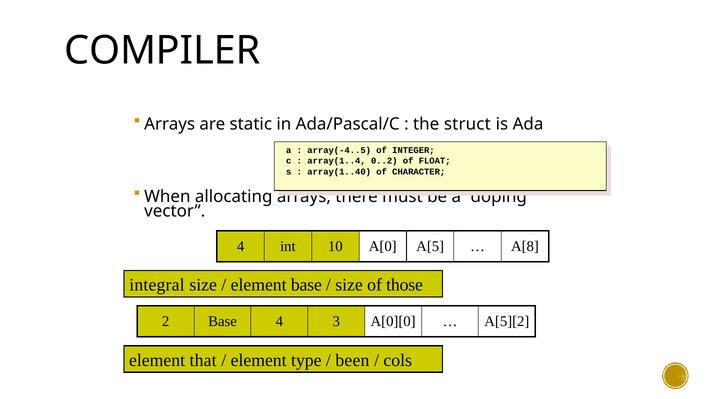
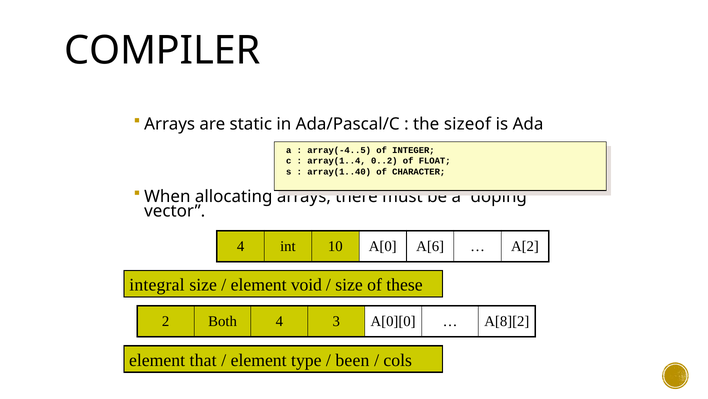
struct: struct -> sizeof (467, 124)
A[5: A[5 -> A[6 (430, 246)
A[8: A[8 -> A[2 (525, 246)
element base: base -> void (306, 284)
those: those -> these (404, 284)
2 Base: Base -> Both (223, 321)
A[5][2: A[5][2 -> A[8][2 (507, 321)
